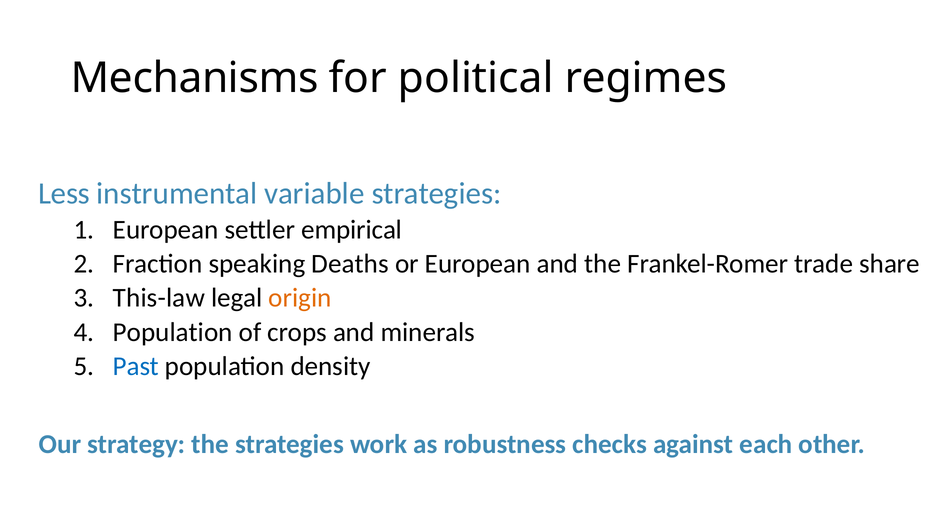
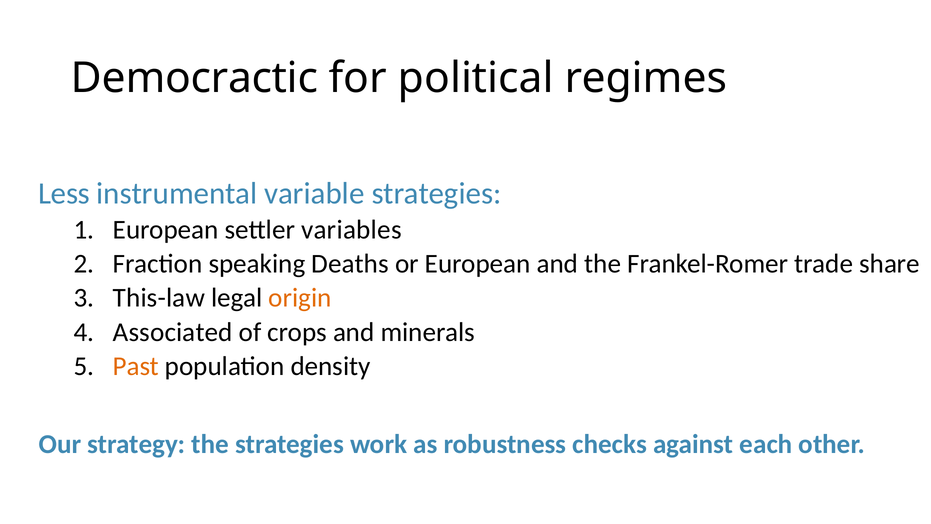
Mechanisms: Mechanisms -> Democractic (195, 78)
empirical: empirical -> variables (351, 230)
Population: Population -> Associated (173, 332)
Past colour: blue -> orange (136, 366)
